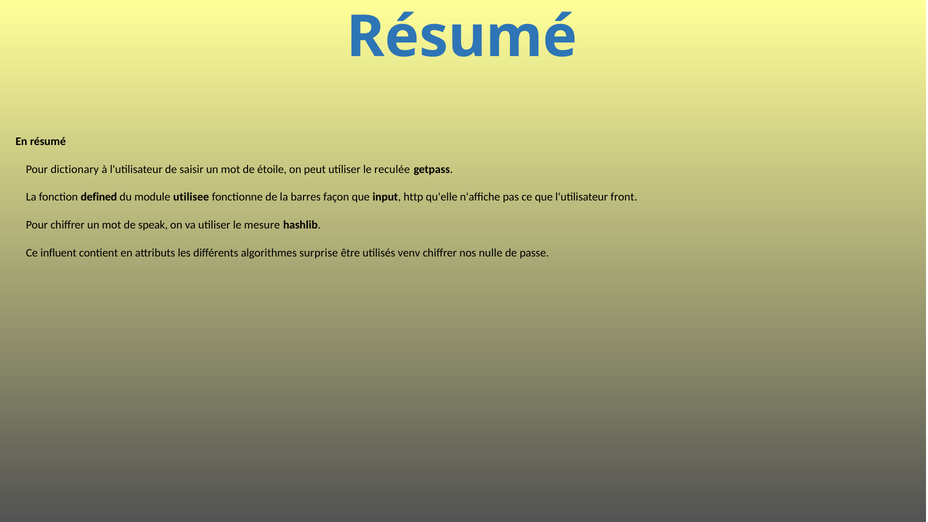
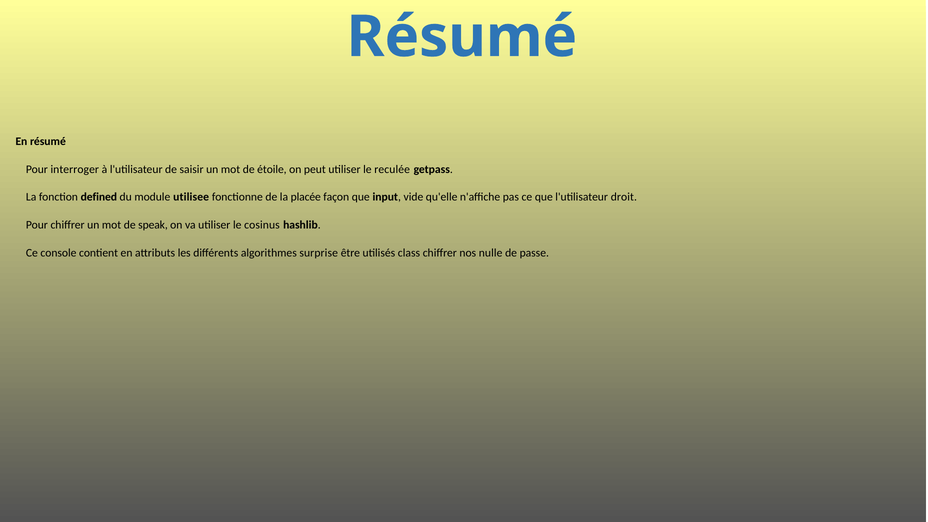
dictionary: dictionary -> interroger (75, 169)
barres: barres -> placée (306, 197)
http: http -> vide (413, 197)
front: front -> droit (624, 197)
mesure: mesure -> cosinus (262, 225)
influent: influent -> console (58, 253)
venv: venv -> class (409, 253)
